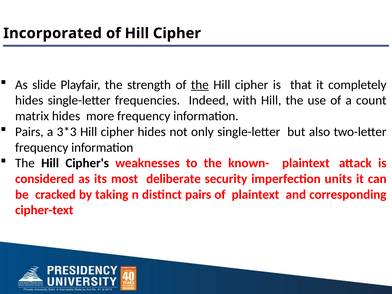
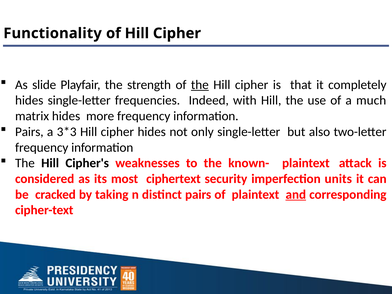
Incorporated: Incorporated -> Functionality (53, 33)
count: count -> much (371, 100)
deliberate: deliberate -> ciphertext (174, 179)
and underline: none -> present (296, 194)
